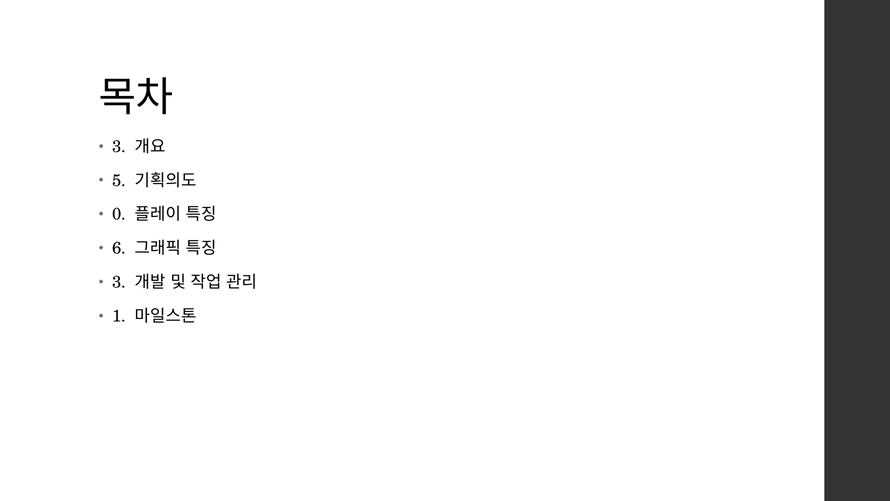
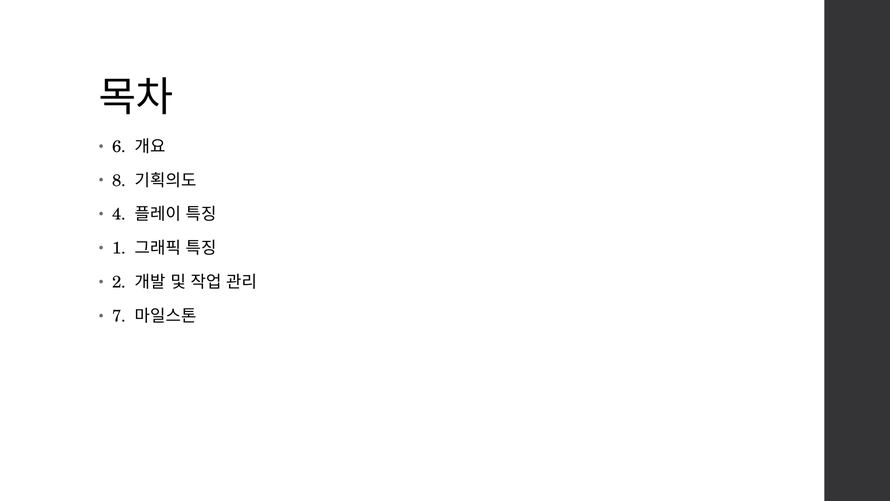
3: 3 -> 6 (119, 147)
5: 5 -> 8 (119, 180)
0: 0 -> 4 (119, 214)
6: 6 -> 1 (119, 248)
3: 3 -> 2 (119, 282)
1: 1 -> 7 (119, 316)
